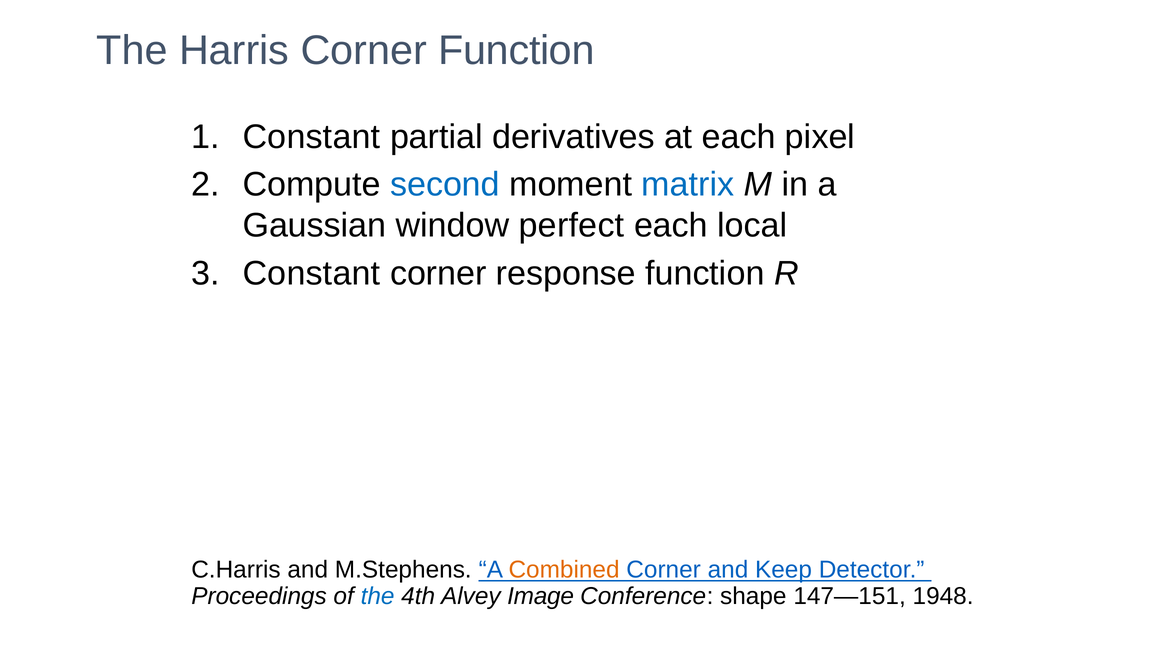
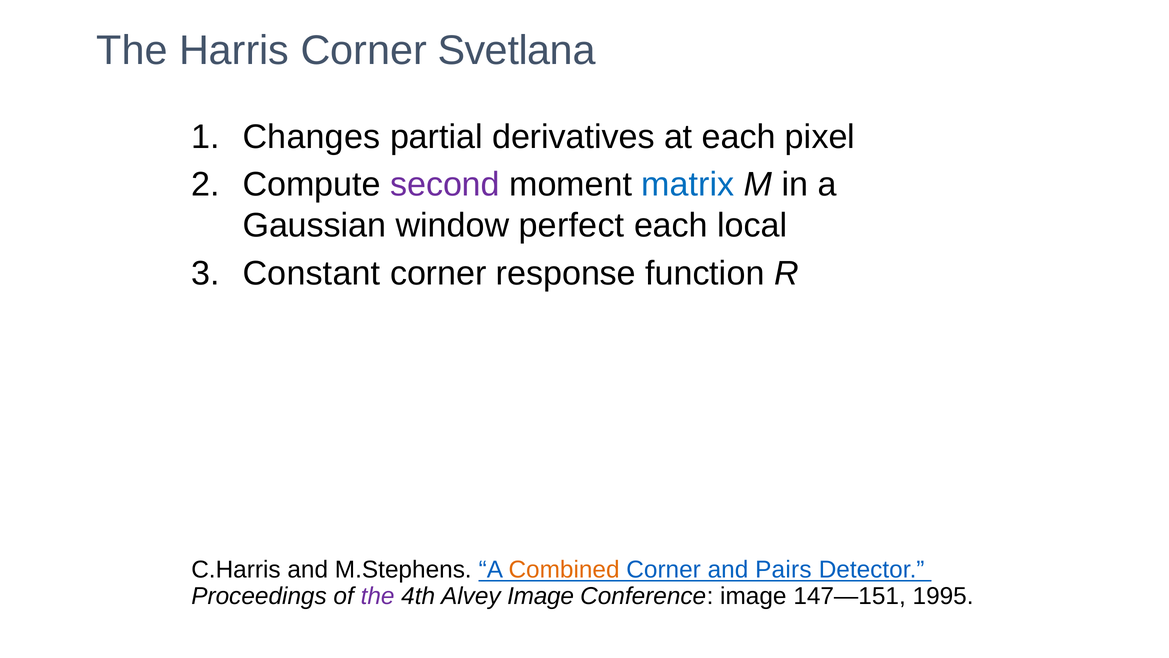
Corner Function: Function -> Svetlana (517, 50)
Constant: Constant -> Changes (311, 137)
second colour: blue -> purple (445, 185)
Keep: Keep -> Pairs (783, 570)
the colour: blue -> purple (378, 596)
Conference shape: shape -> image (753, 596)
1948: 1948 -> 1995 (943, 596)
